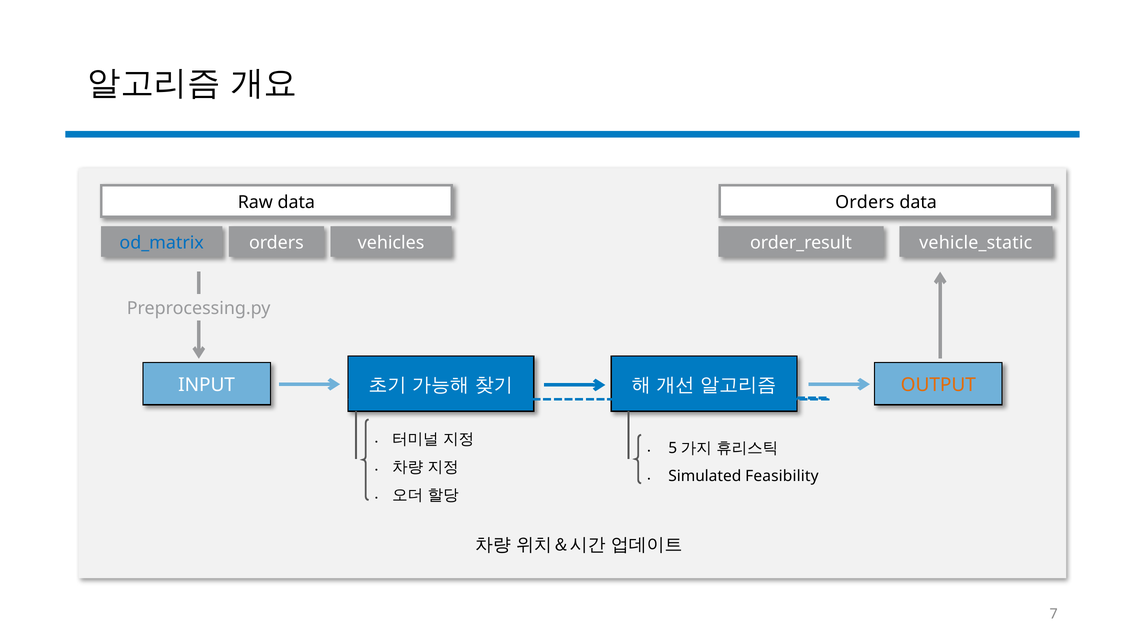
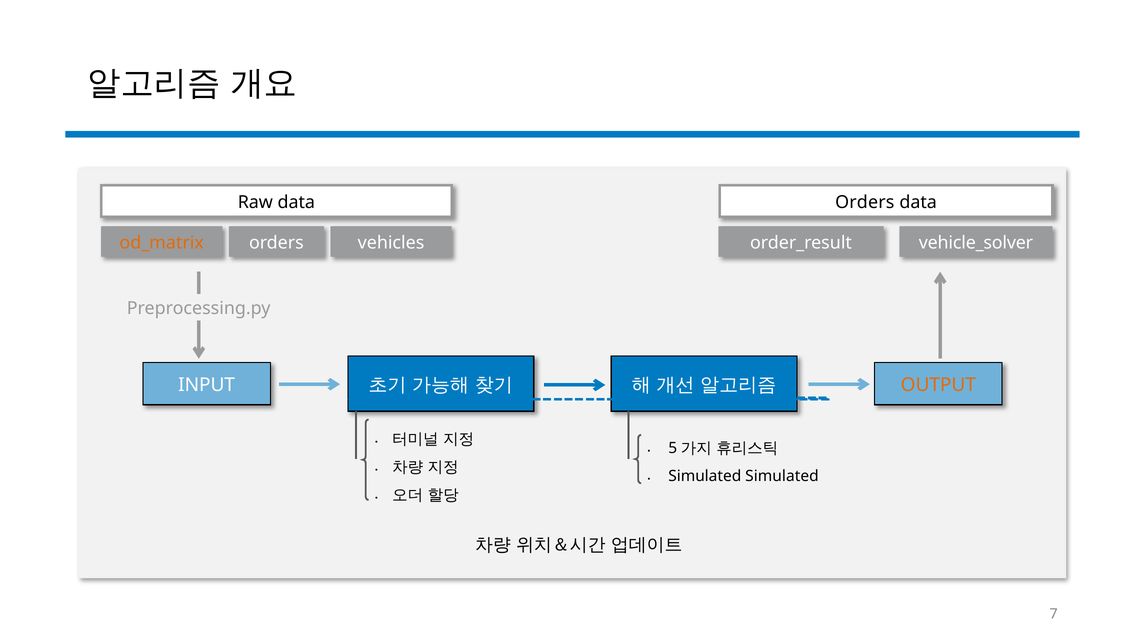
od_matrix colour: blue -> orange (162, 243)
vehicle_static: vehicle_static -> vehicle_solver (976, 243)
Simulated Feasibility: Feasibility -> Simulated (782, 476)
